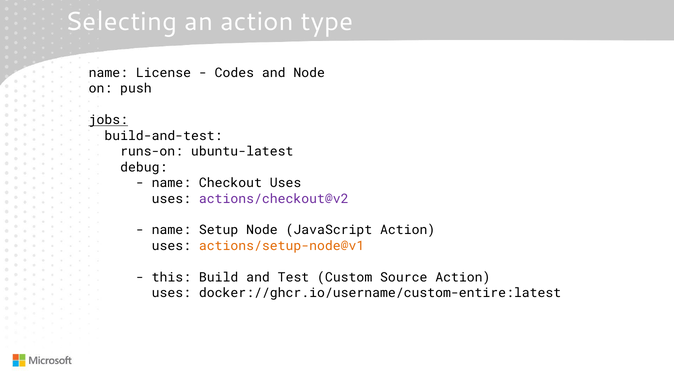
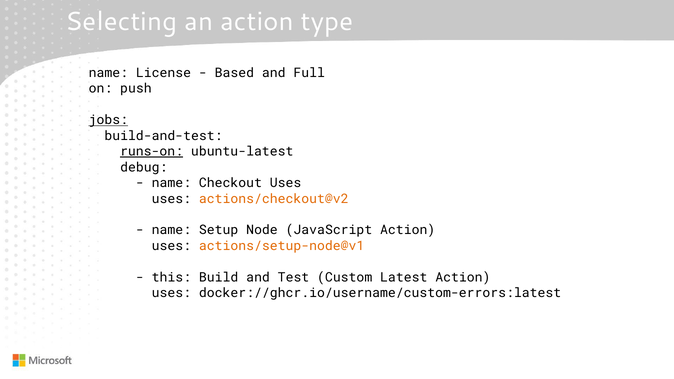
Codes: Codes -> Based (234, 73)
and Node: Node -> Full (309, 73)
runs-on underline: none -> present (152, 152)
actions/checkout@v2 colour: purple -> orange (274, 199)
Source: Source -> Latest (404, 277)
docker://ghcr.io/username/custom-entire:latest: docker://ghcr.io/username/custom-entire:latest -> docker://ghcr.io/username/custom-errors:latest (380, 293)
